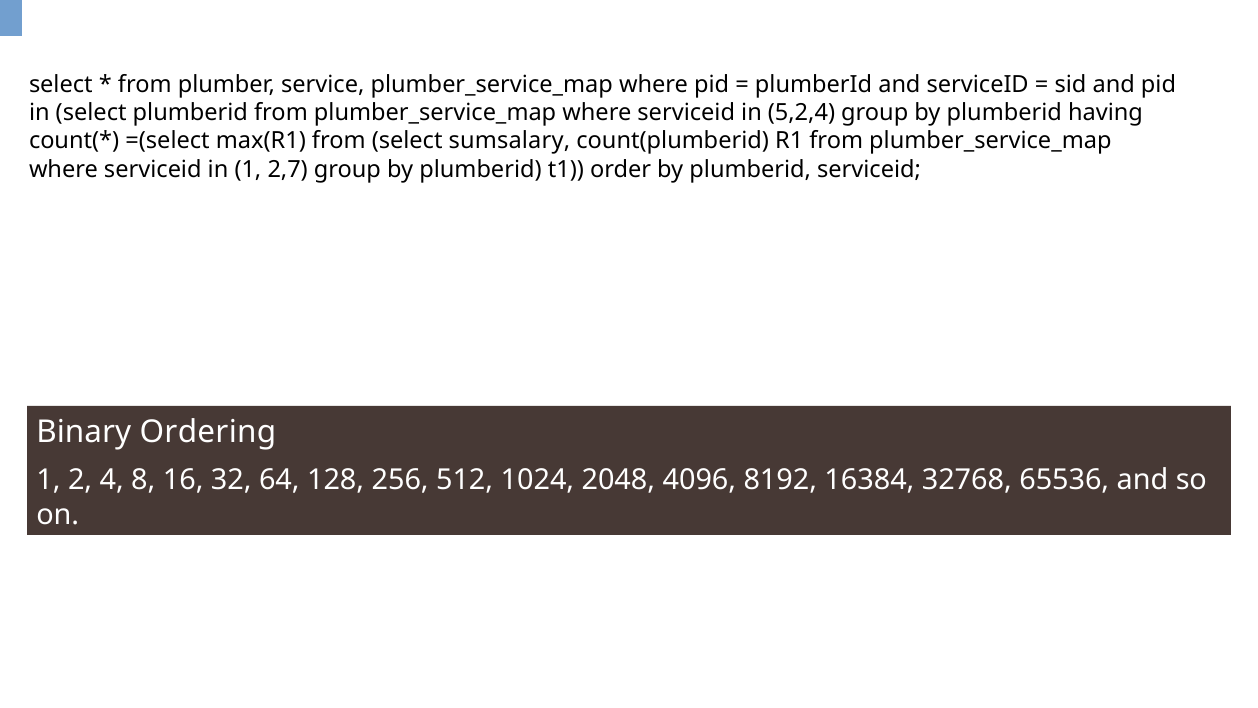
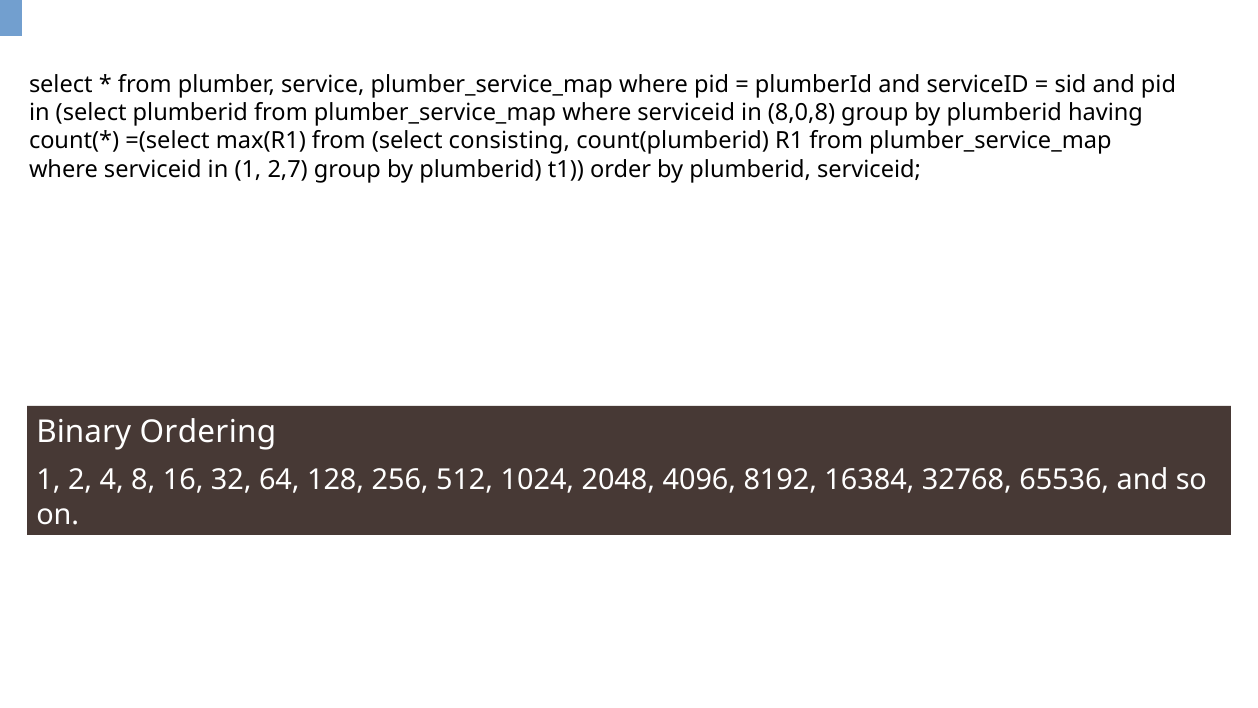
5,2,4: 5,2,4 -> 8,0,8 (801, 113)
sumsalary: sumsalary -> consisting (509, 141)
